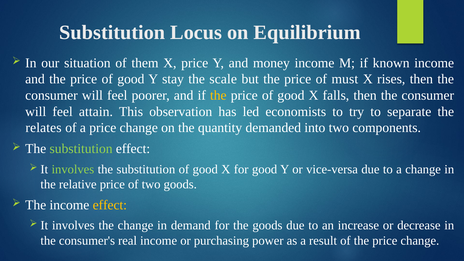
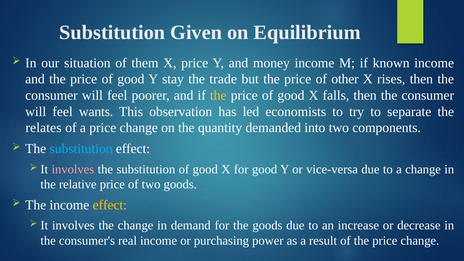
Locus: Locus -> Given (196, 33)
scale: scale -> trade (223, 79)
must: must -> other (345, 79)
attain: attain -> wants (96, 112)
substitution colour: light green -> light blue (81, 149)
involves colour: light green -> pink (73, 169)
